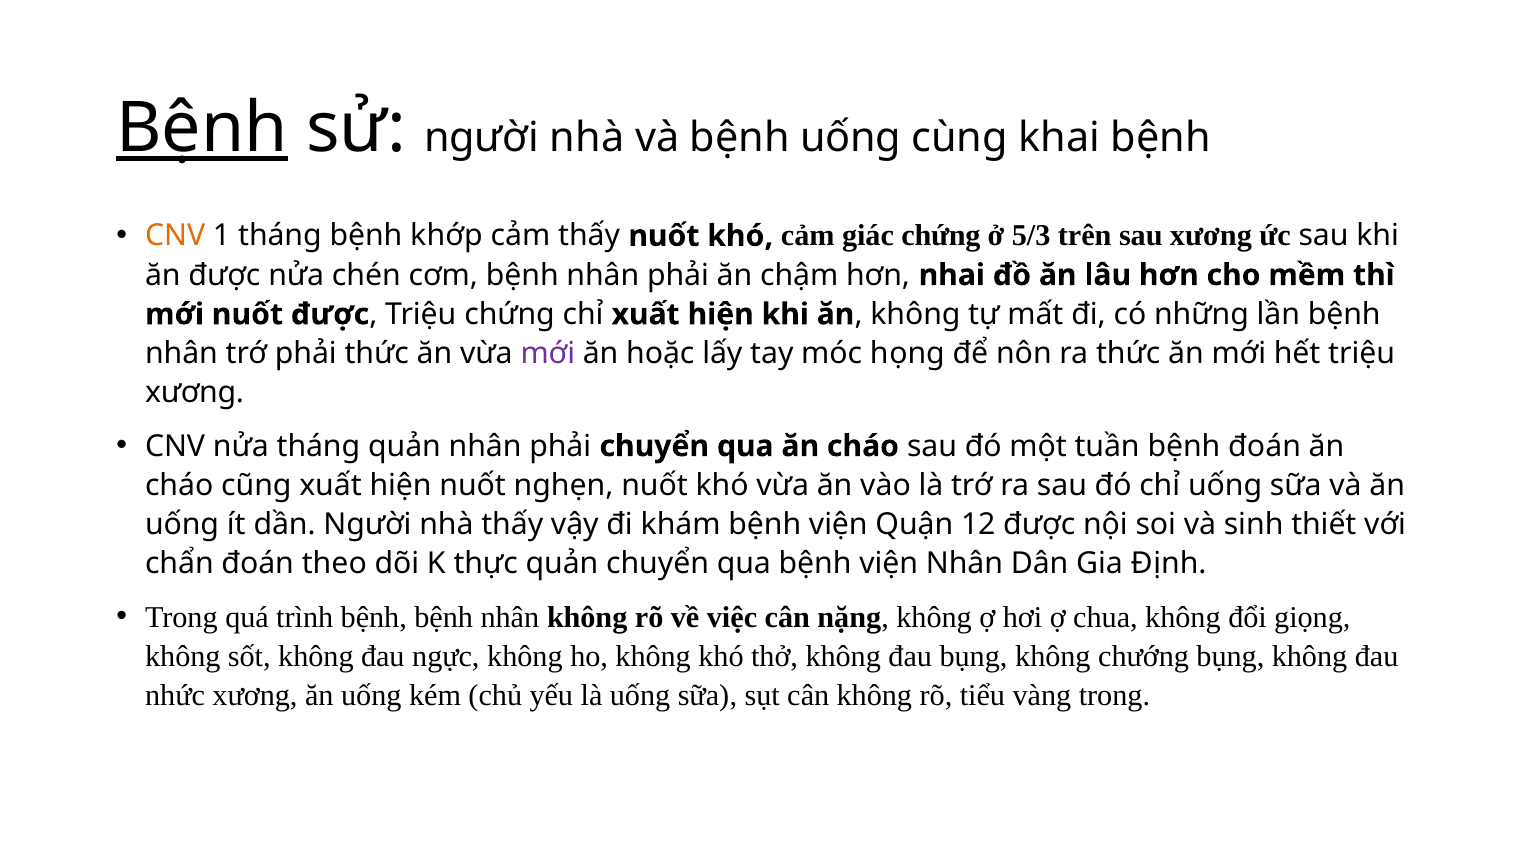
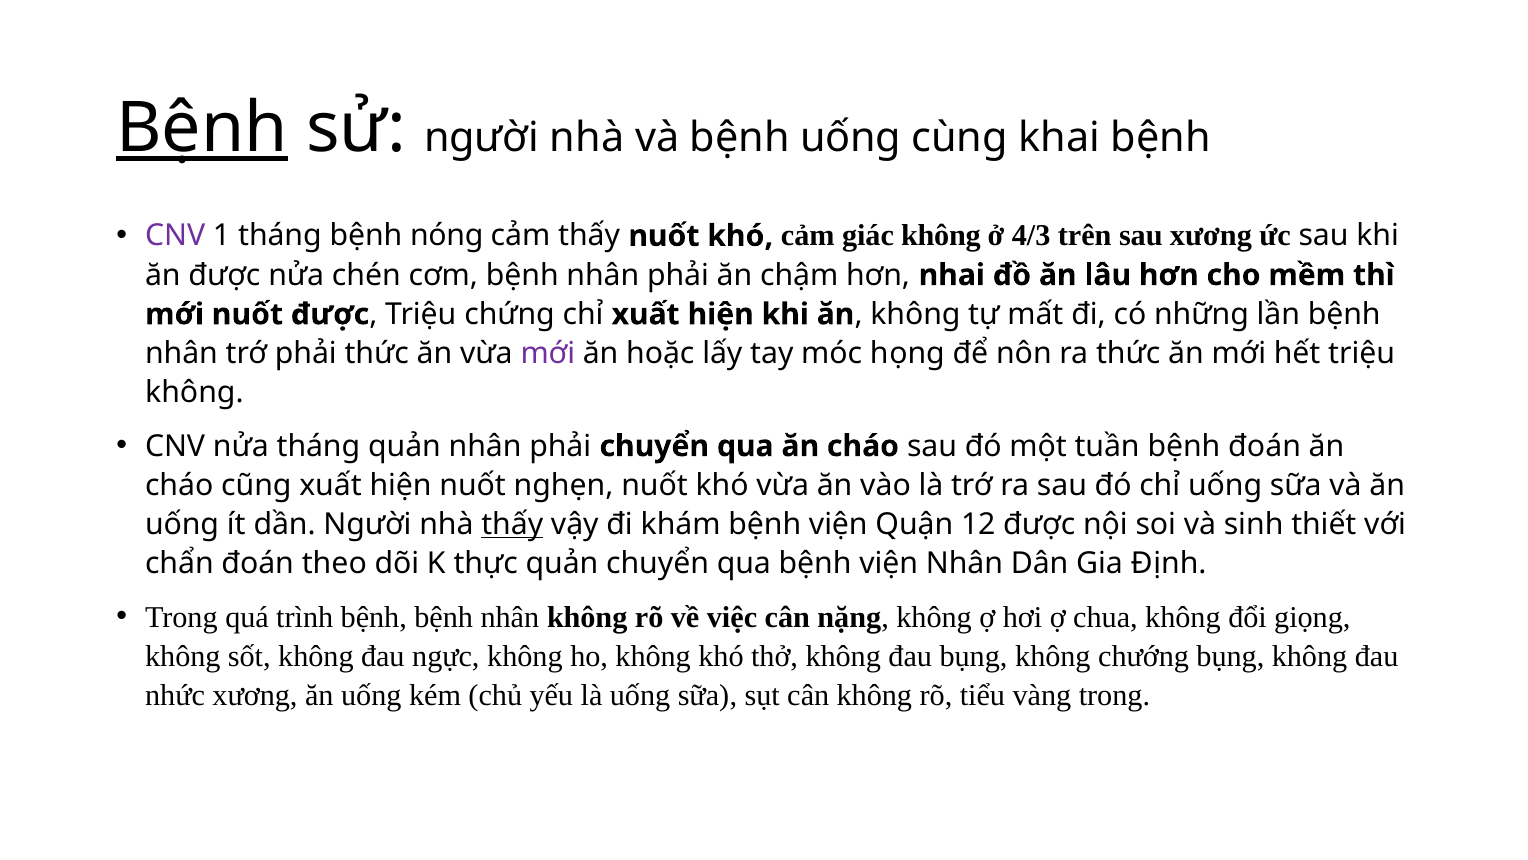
CNV colour: orange -> purple (175, 236)
khớp: khớp -> nóng (447, 236)
giác chứng: chứng -> không (941, 236)
5/3: 5/3 -> 4/3 (1031, 236)
xương: xương -> không (194, 392)
thấy underline: none -> present (512, 524)
